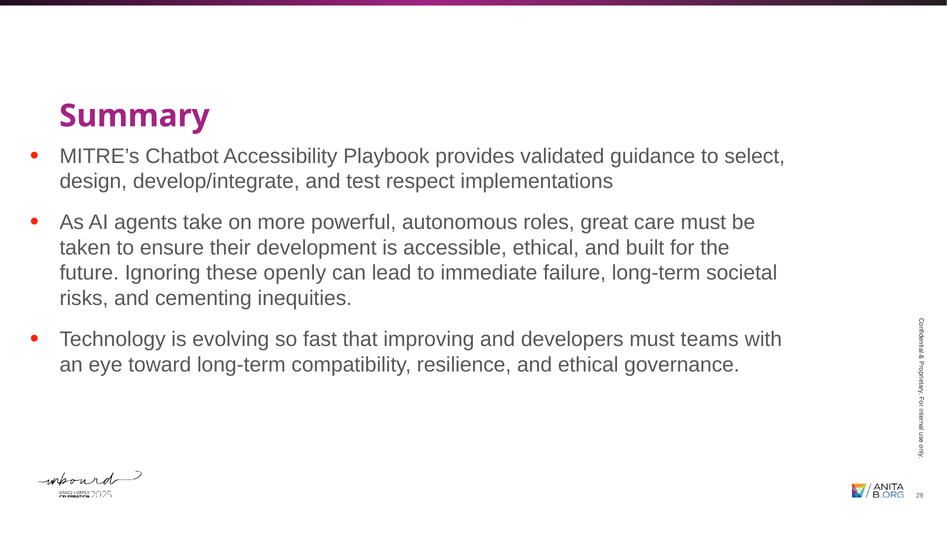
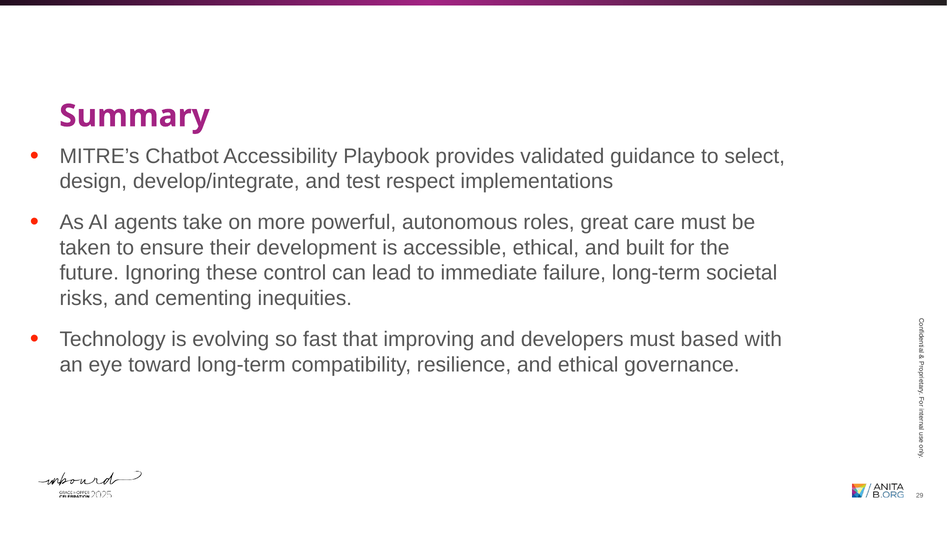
openly: openly -> control (295, 273)
teams: teams -> based (710, 339)
